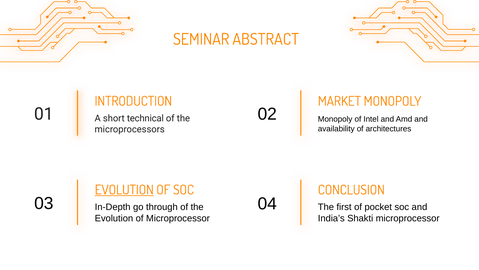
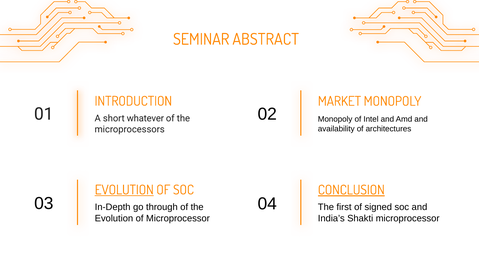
technical: technical -> whatever (145, 118)
CONCLUSION underline: none -> present (351, 190)
pocket: pocket -> signed (378, 207)
